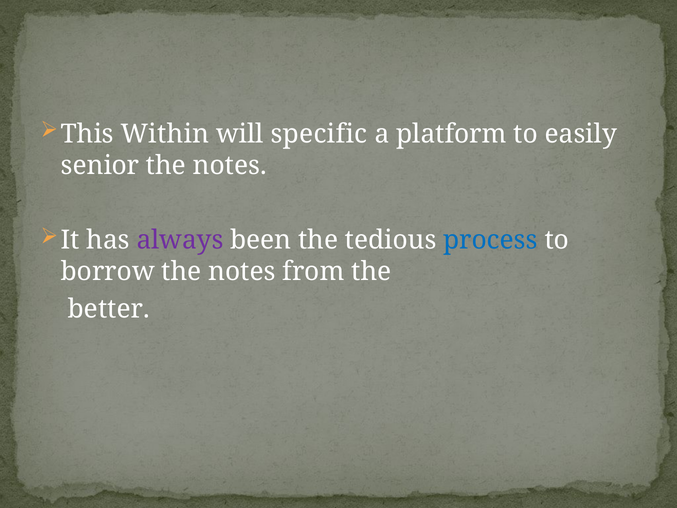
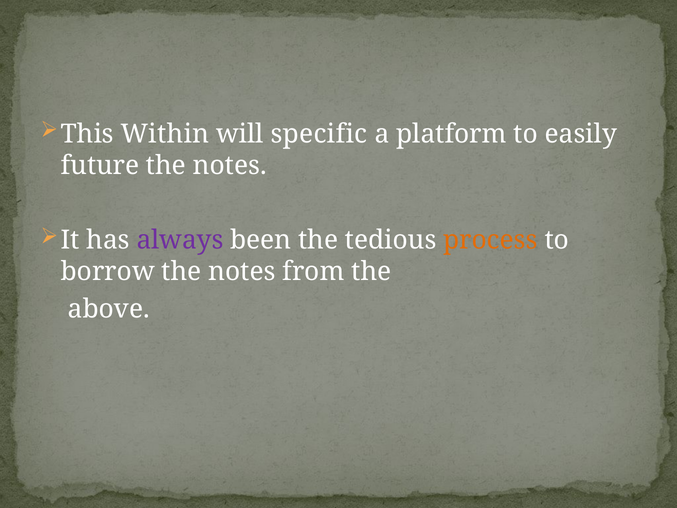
senior: senior -> future (100, 165)
process colour: blue -> orange (490, 240)
better: better -> above (109, 309)
